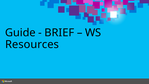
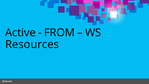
Guide: Guide -> Active (20, 33)
BRIEF: BRIEF -> FROM (59, 33)
